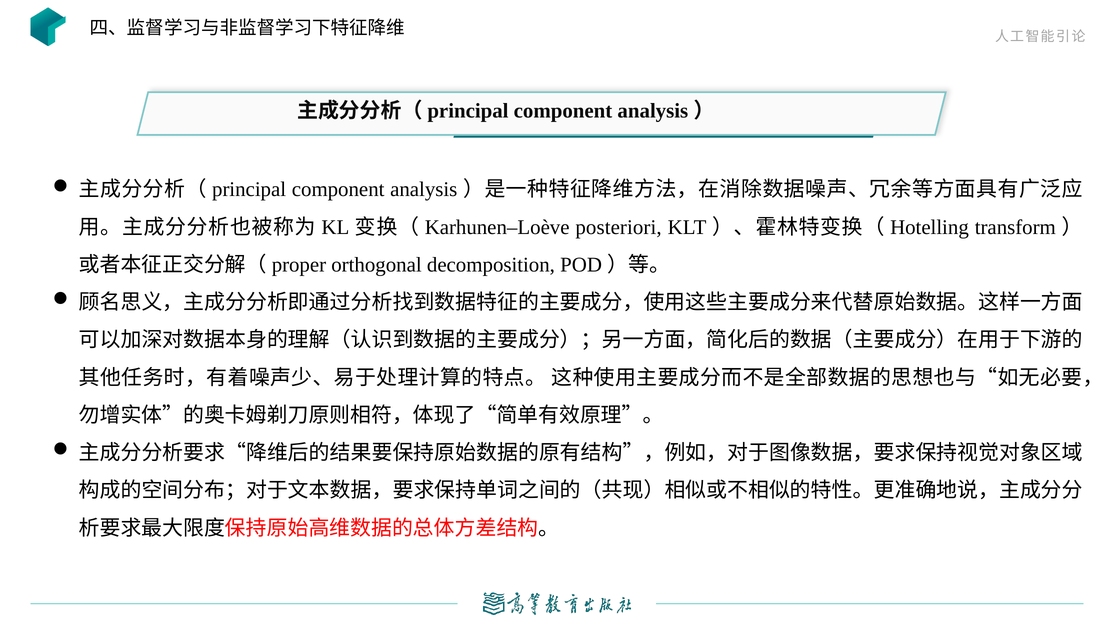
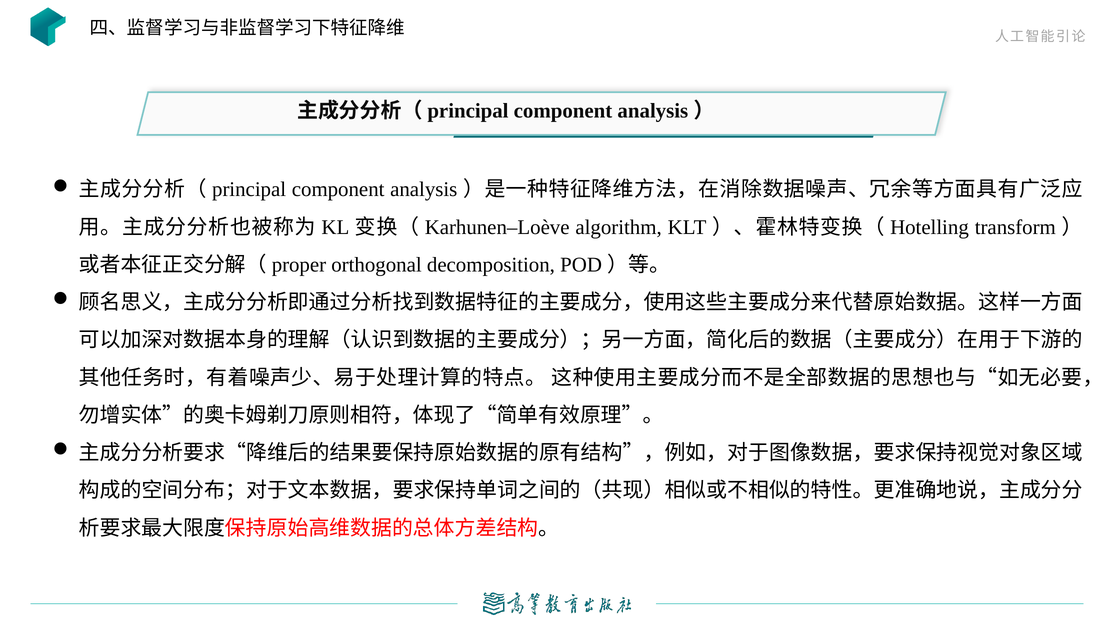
posteriori: posteriori -> algorithm (619, 227)
